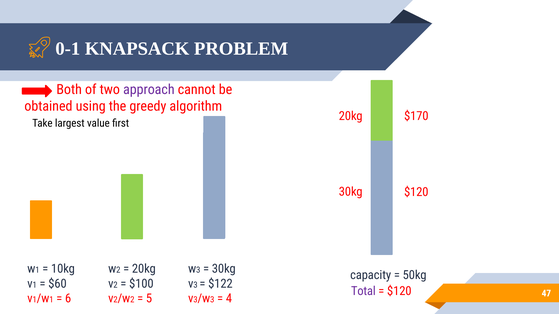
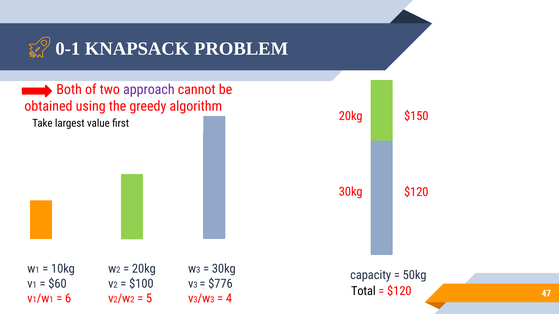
$170: $170 -> $150 (416, 116)
$122: $122 -> $776 (220, 284)
Total colour: purple -> black (363, 291)
